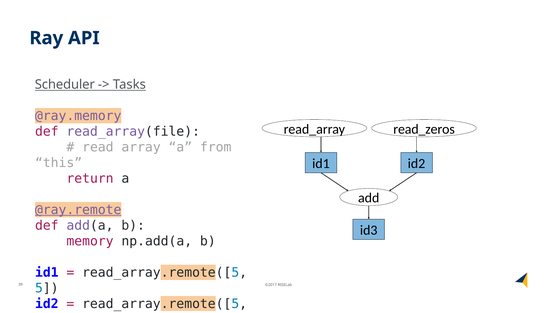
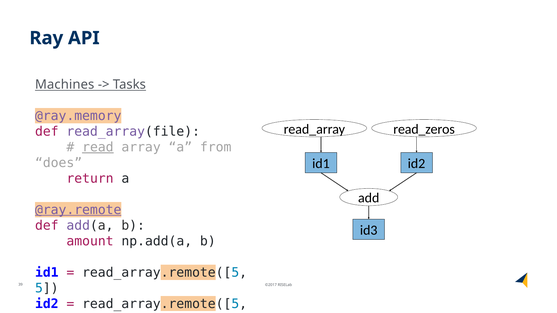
Scheduler: Scheduler -> Machines (65, 85)
read underline: none -> present (98, 147)
this: this -> does (59, 163)
memory: memory -> amount (90, 241)
